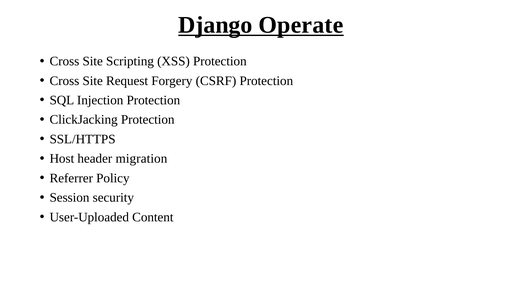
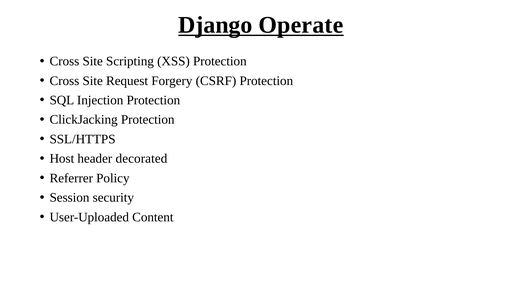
migration: migration -> decorated (141, 159)
